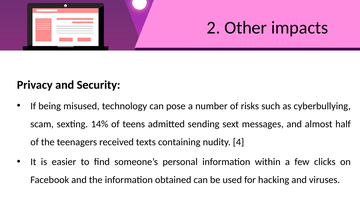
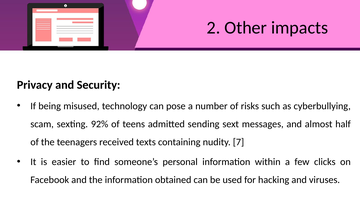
14%: 14% -> 92% (100, 124)
4: 4 -> 7 (238, 142)
